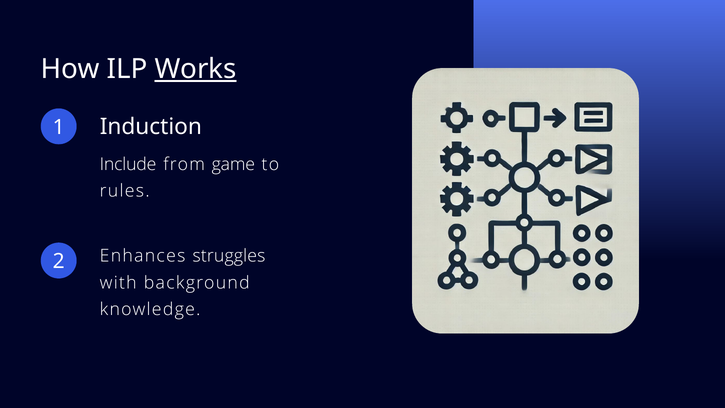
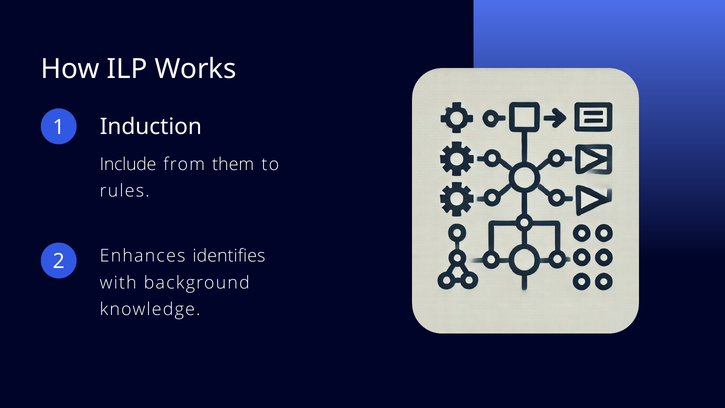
Works underline: present -> none (196, 69)
game: game -> them (233, 164)
struggles: struggles -> identifies (229, 256)
